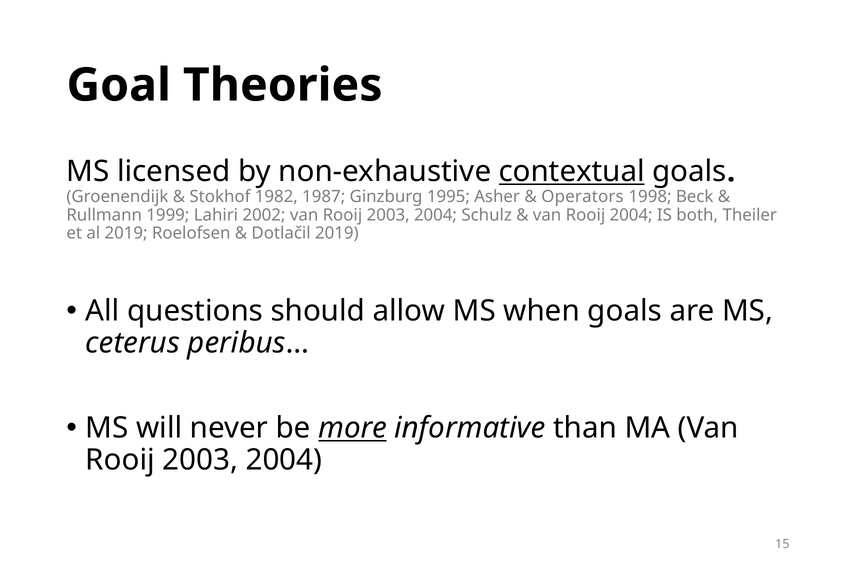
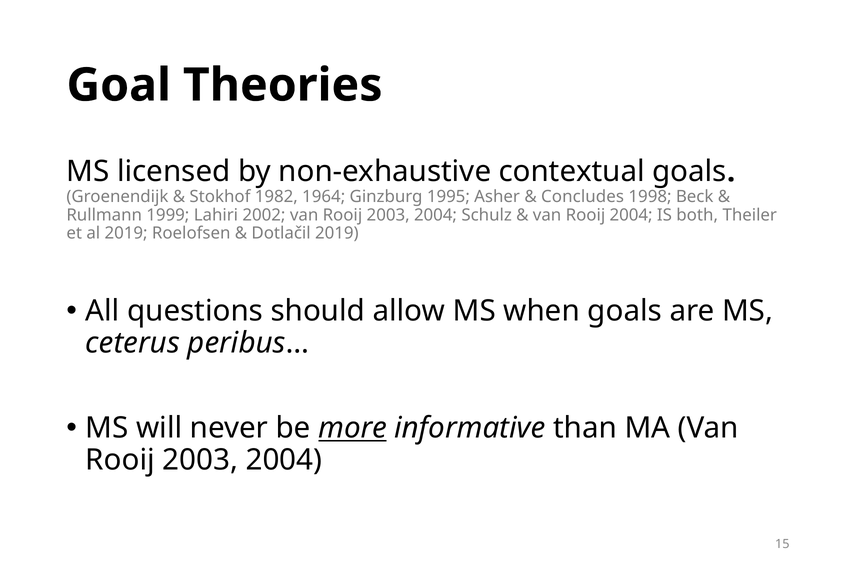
contextual underline: present -> none (572, 171)
1987: 1987 -> 1964 (324, 197)
Operators: Operators -> Concludes (583, 197)
